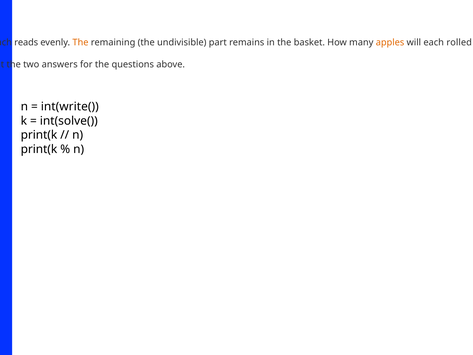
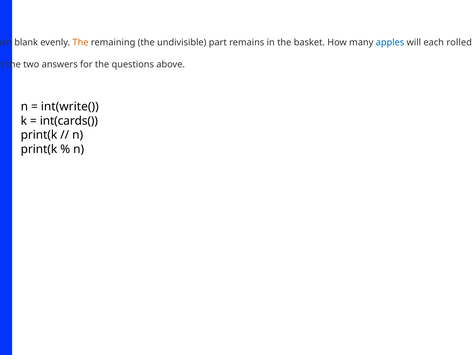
reads: reads -> blank (26, 42)
apples colour: orange -> blue (390, 42)
int(solve(: int(solve( -> int(cards( (69, 121)
